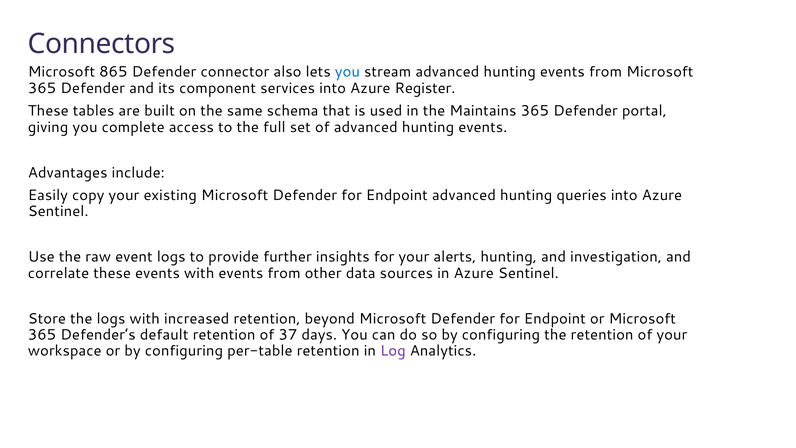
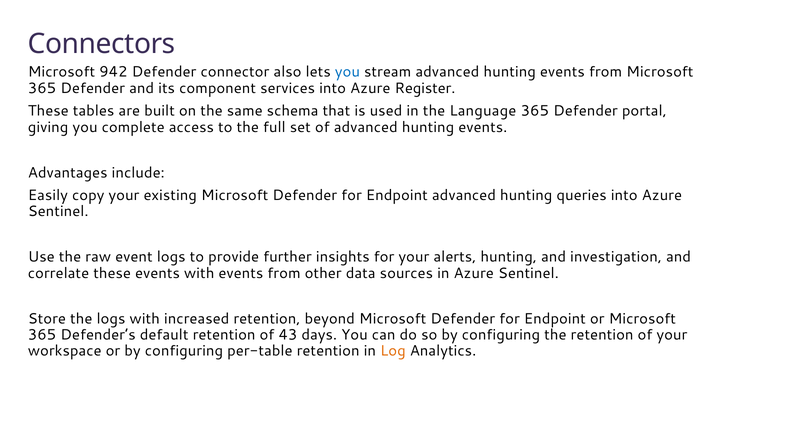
865: 865 -> 942 (113, 72)
Maintains: Maintains -> Language (483, 111)
37: 37 -> 43 (288, 335)
Log colour: purple -> orange (393, 351)
